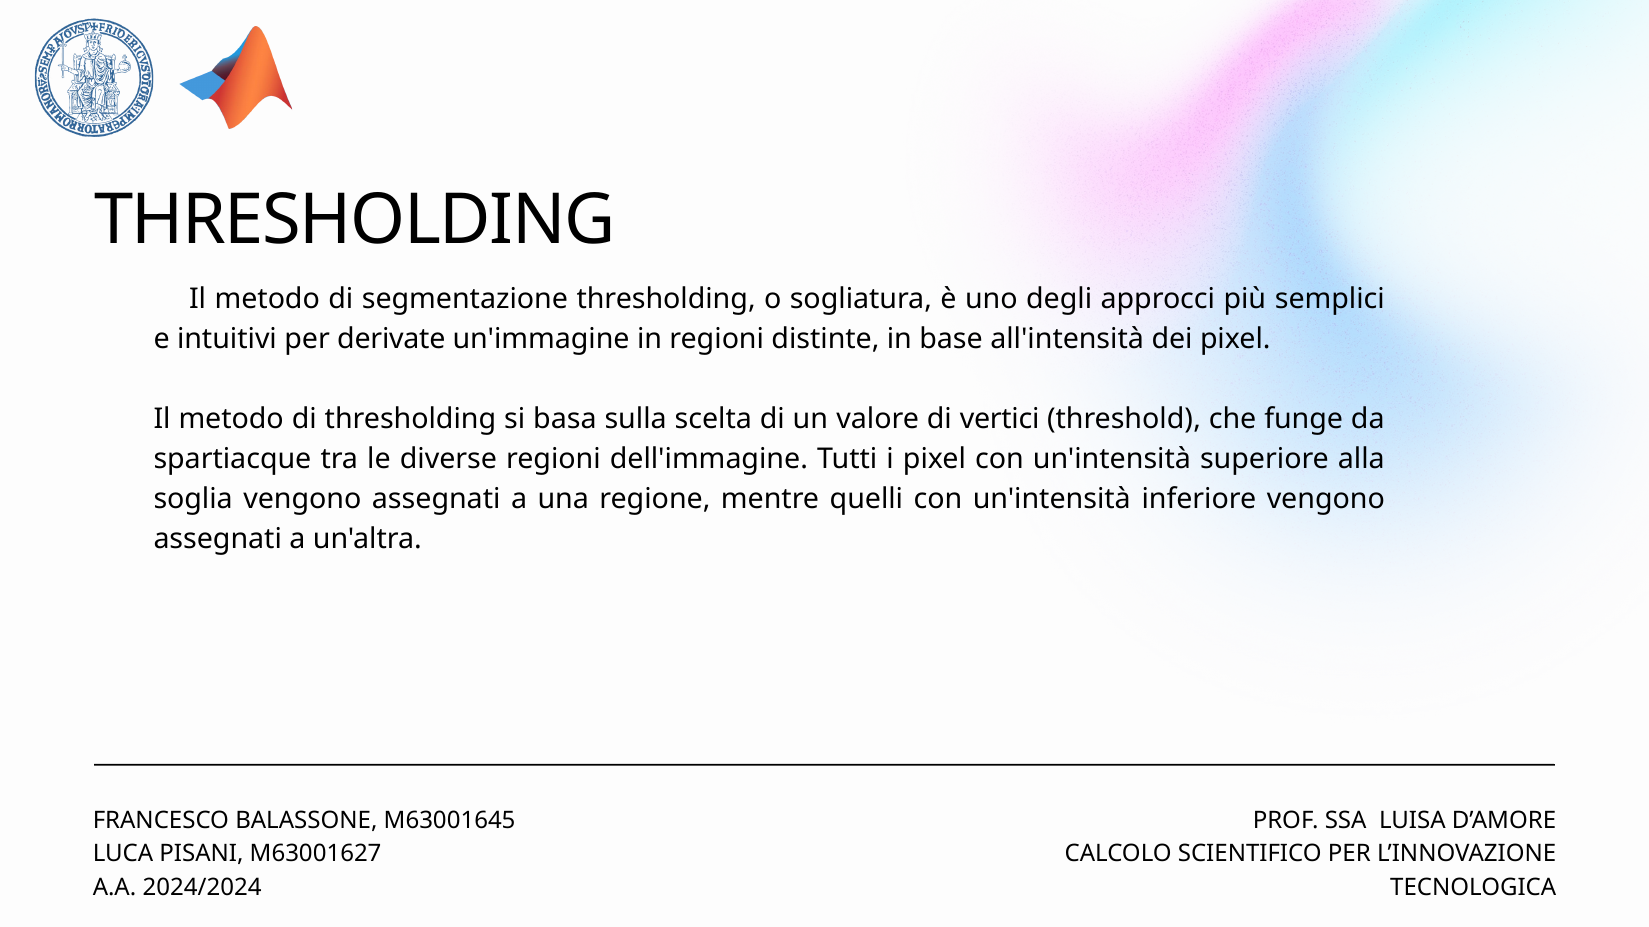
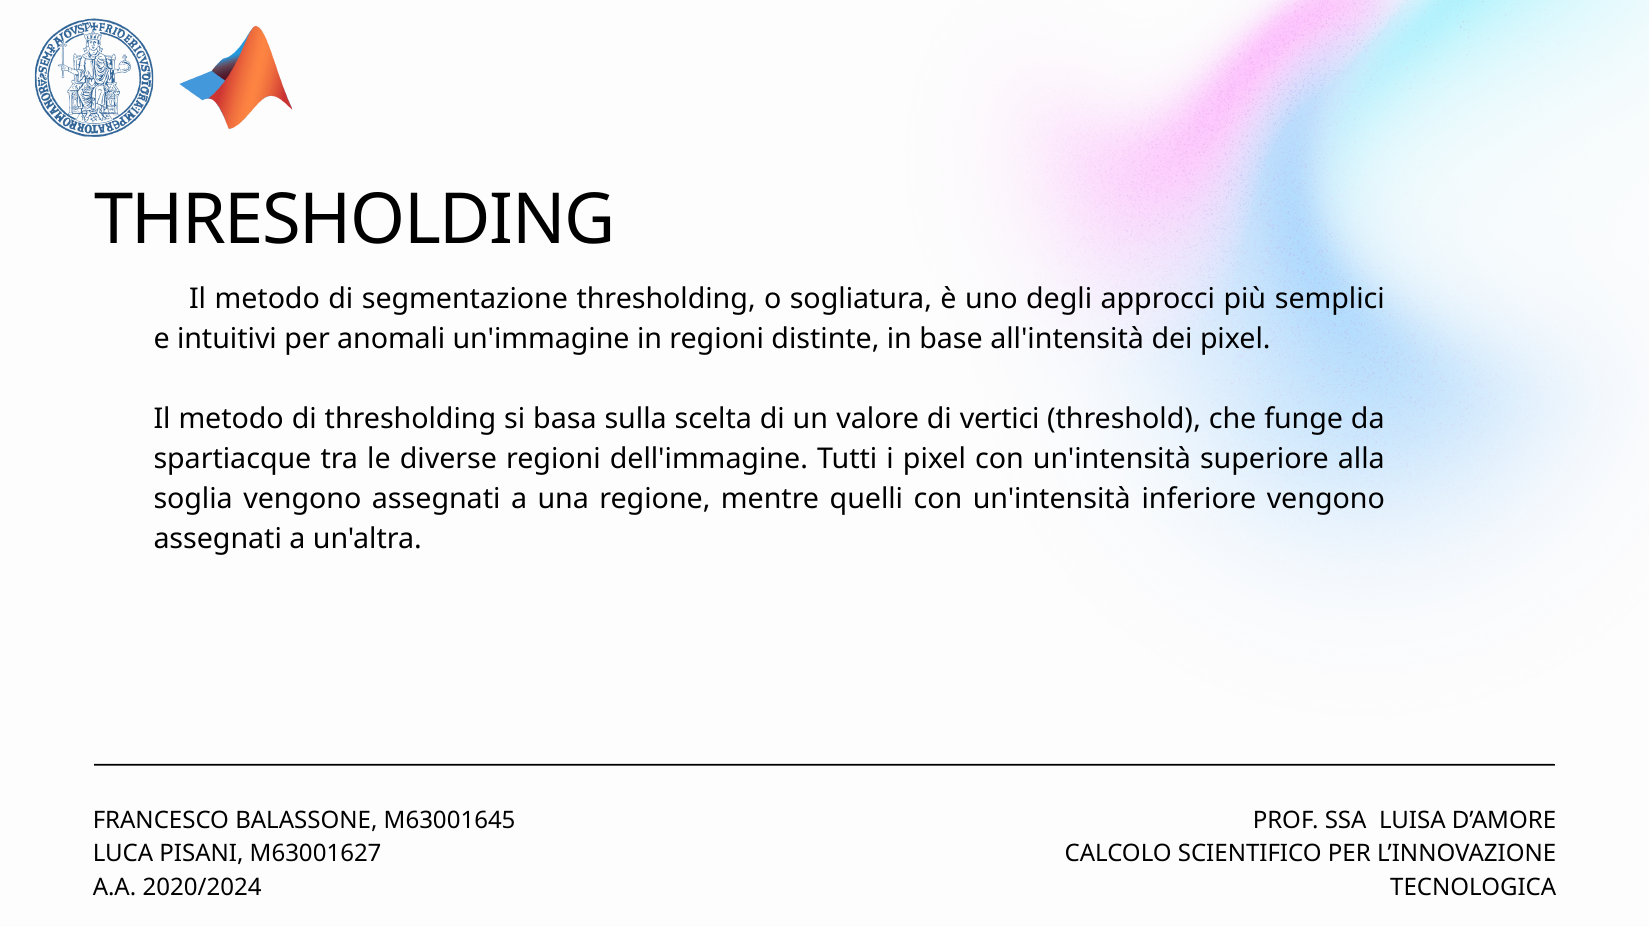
derivate: derivate -> anomali (391, 339)
2024/2024: 2024/2024 -> 2020/2024 (202, 888)
